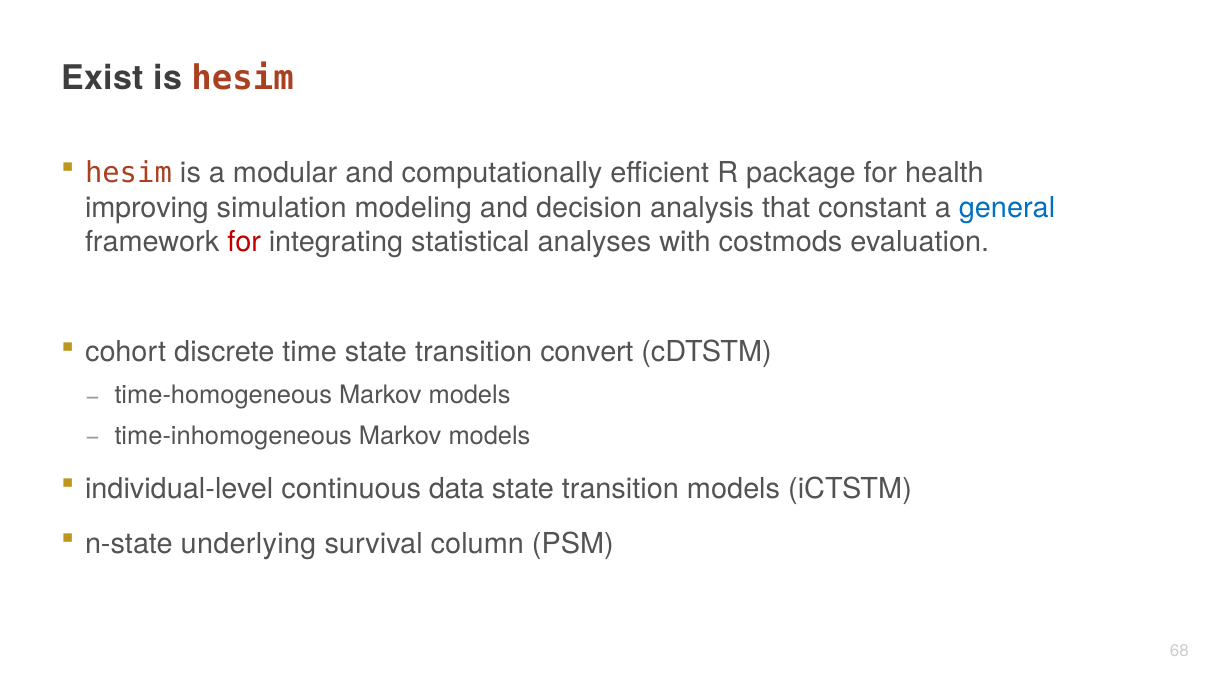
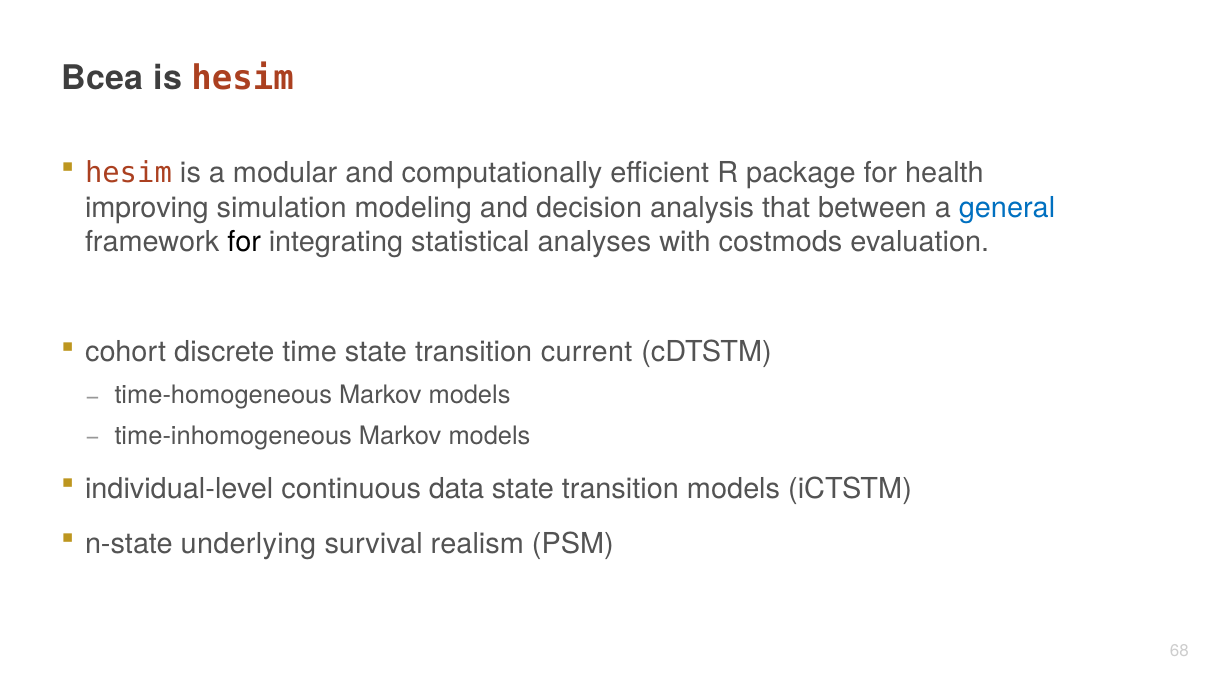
Exist: Exist -> Bcea (102, 79)
constant: constant -> between (872, 208)
for colour: red -> black (244, 243)
convert: convert -> current (587, 353)
column: column -> realism (477, 544)
